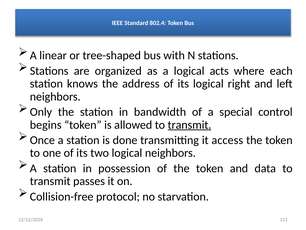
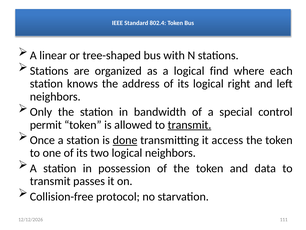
acts: acts -> find (219, 71)
begins: begins -> permit (46, 125)
done underline: none -> present (125, 140)
